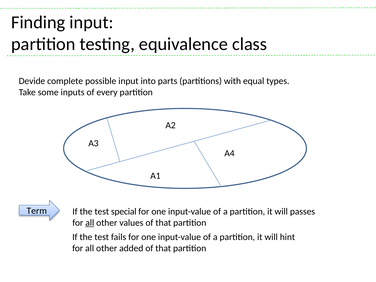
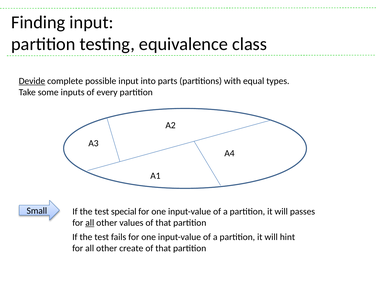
Devide underline: none -> present (32, 81)
Term: Term -> Small (37, 211)
added: added -> create (131, 248)
